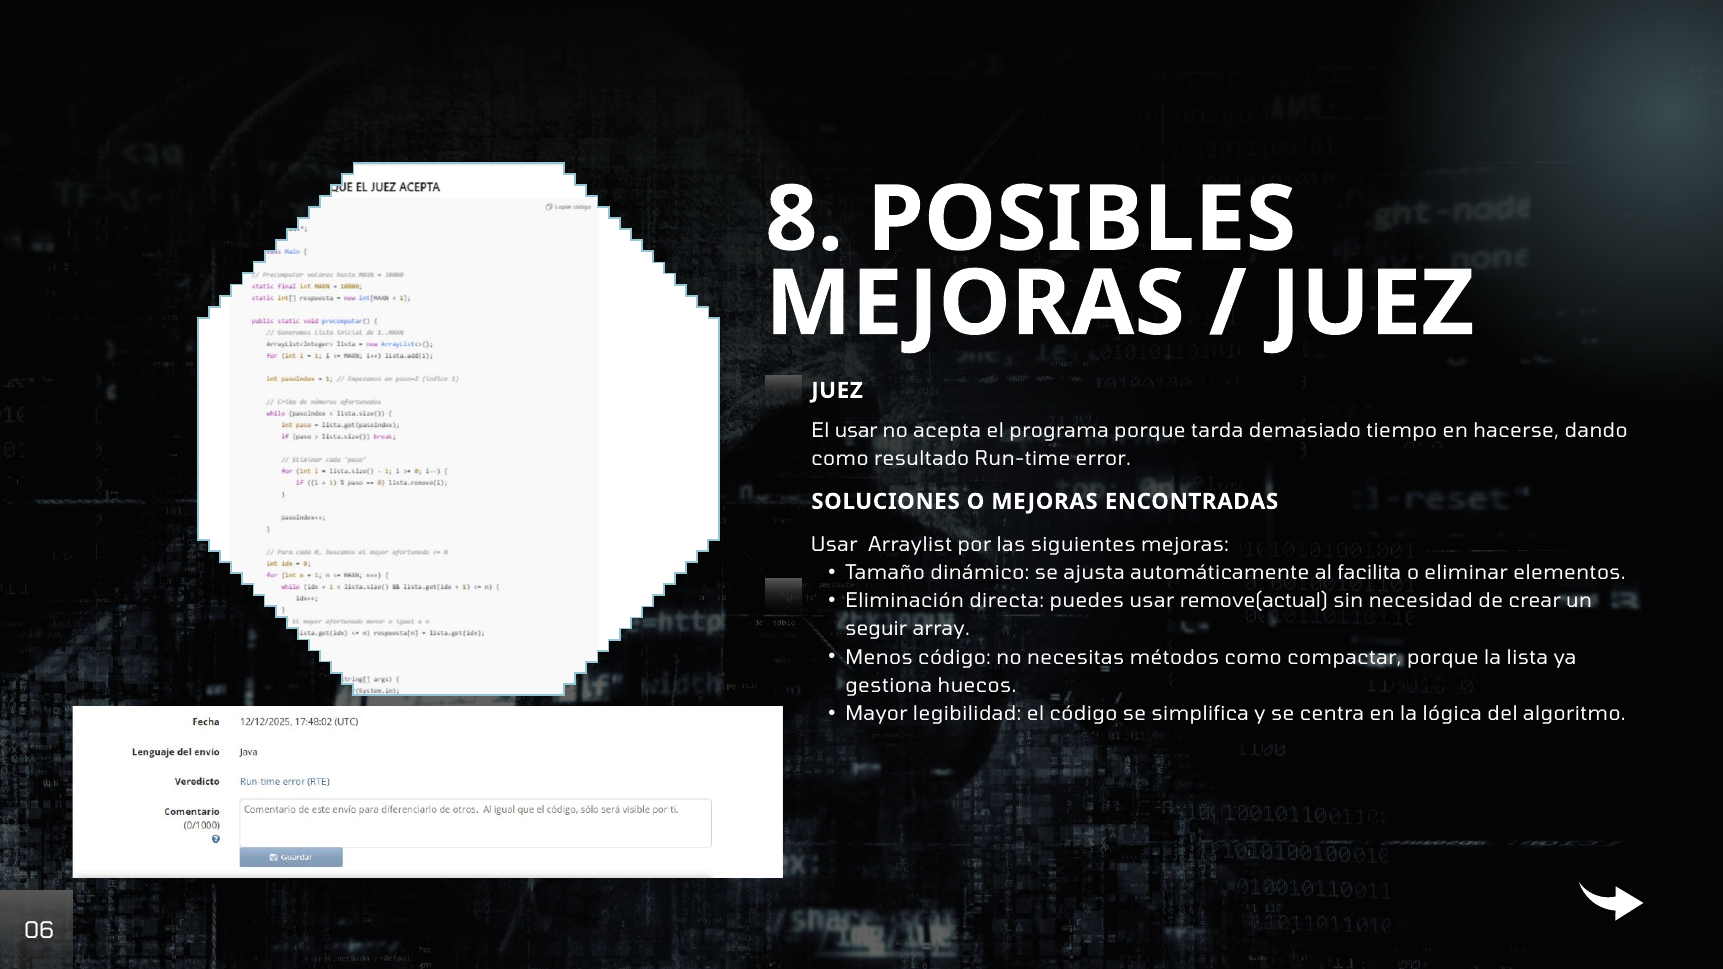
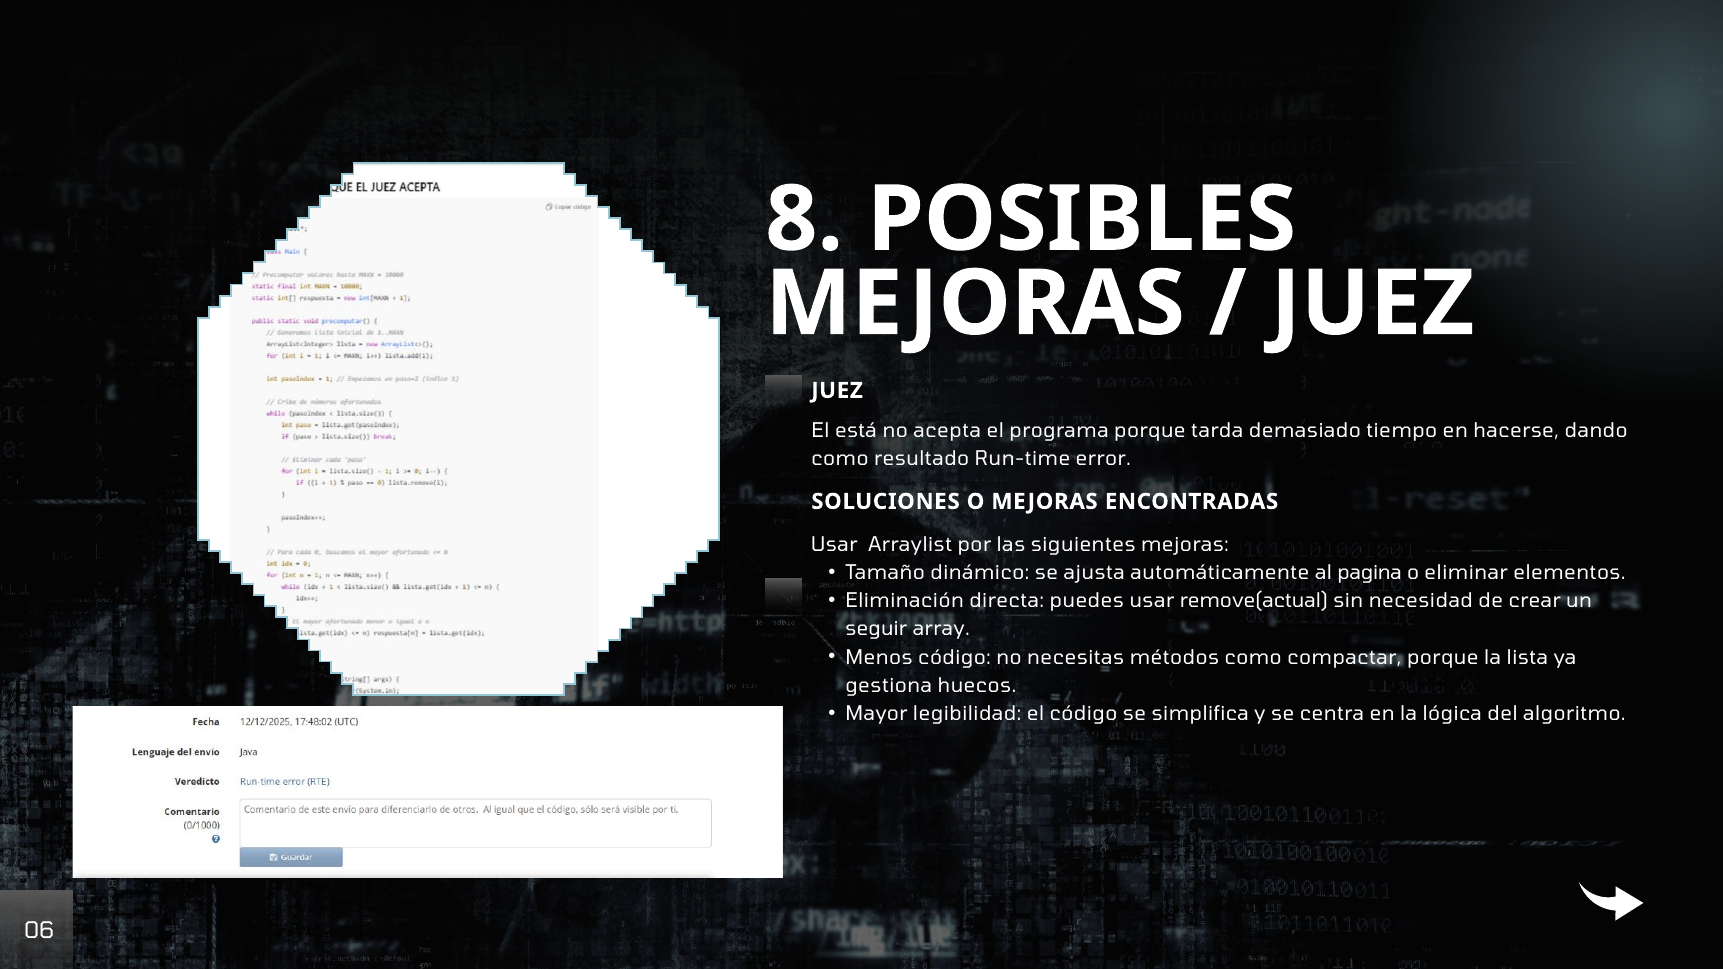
El usar: usar -> está (856, 431)
facilita: facilita -> pagina (1370, 573)
